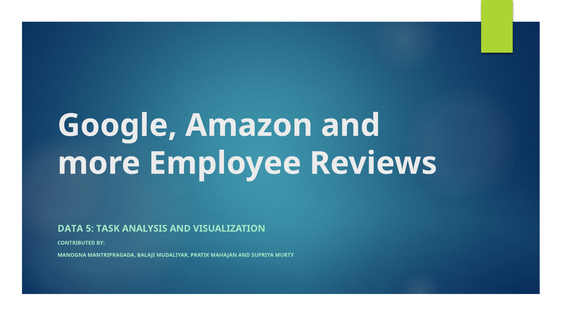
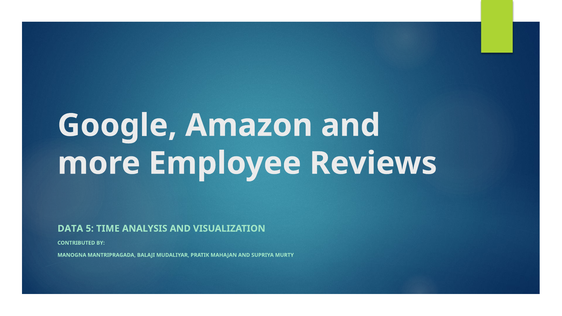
TASK: TASK -> TIME (108, 229)
